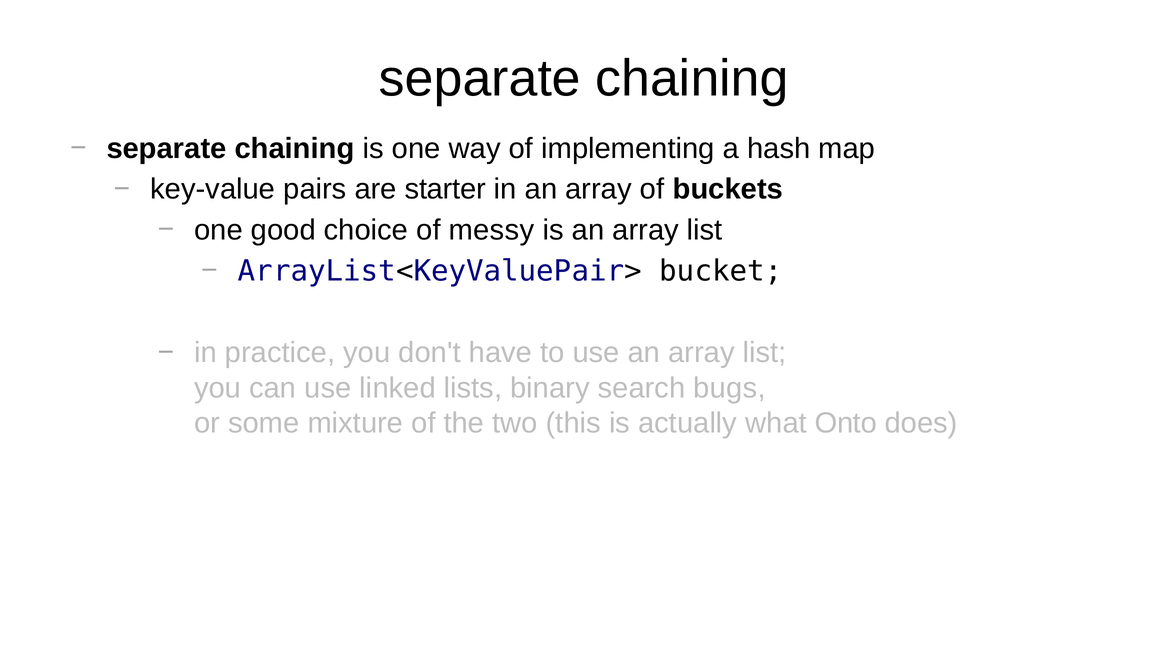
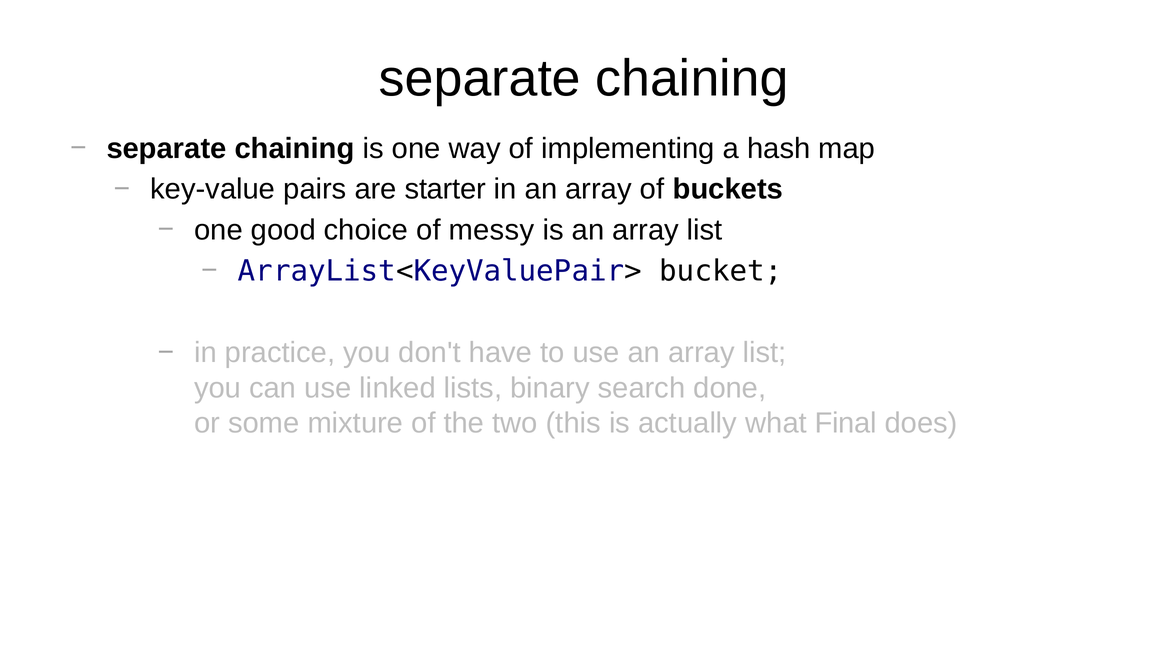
bugs: bugs -> done (730, 388)
Onto: Onto -> Final (846, 423)
